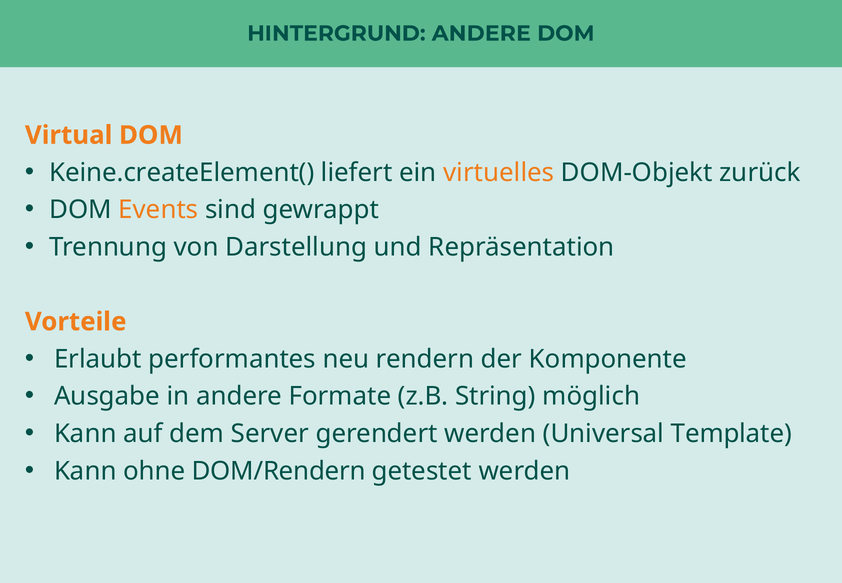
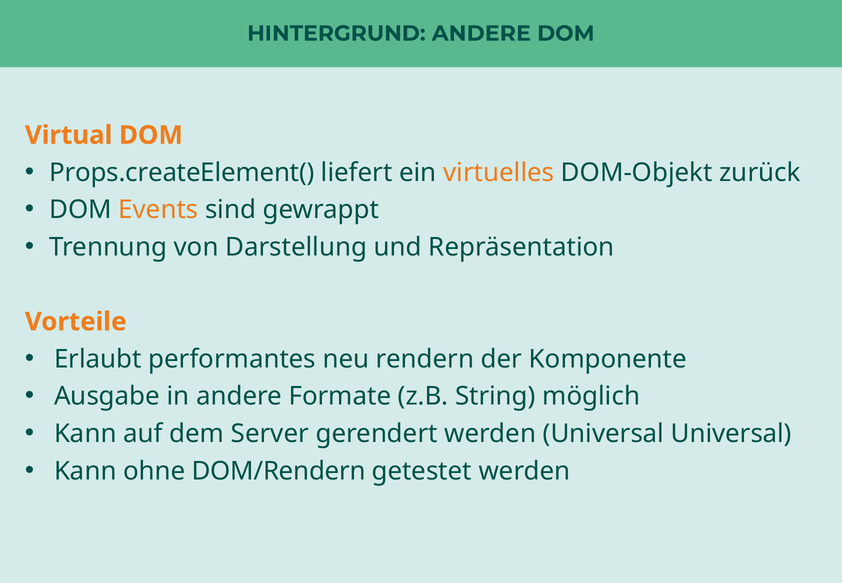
Keine.createElement(: Keine.createElement( -> Props.createElement( (182, 173)
Universal Template: Template -> Universal (731, 434)
